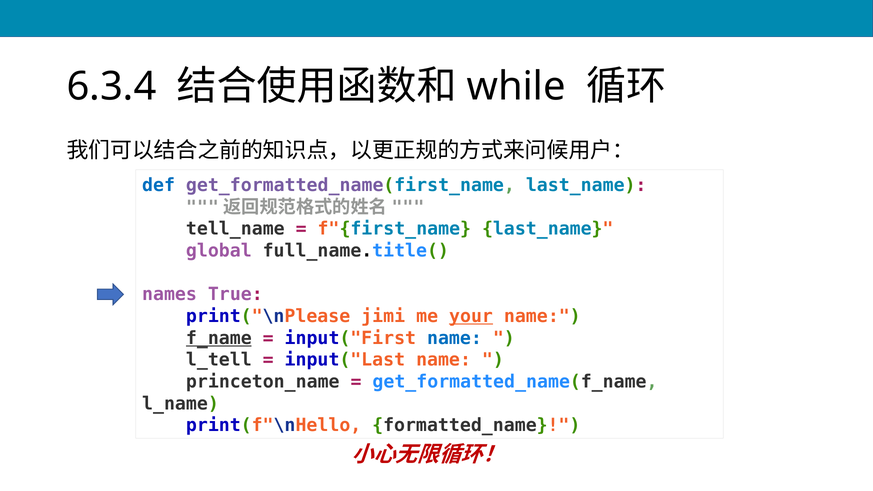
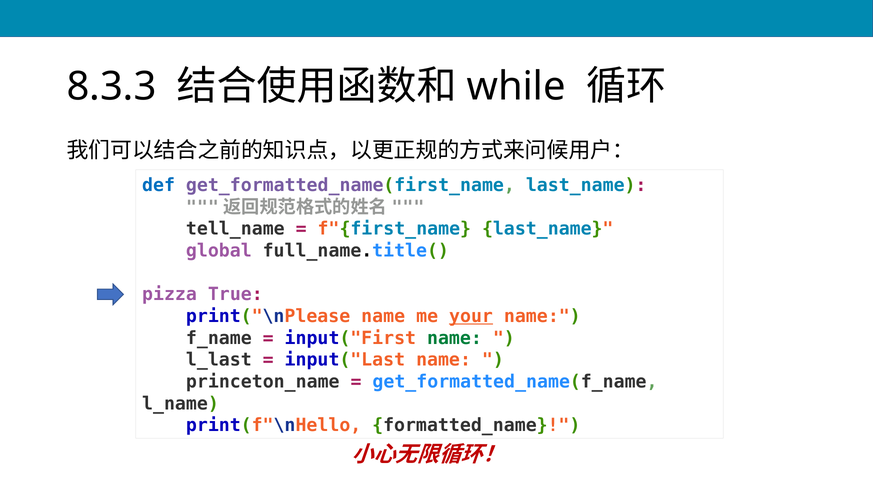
6.3.4: 6.3.4 -> 8.3.3 (112, 87)
names: names -> pizza (170, 294)
print("\nPlease jimi: jimi -> name (383, 316)
f_name underline: present -> none (219, 338)
name colour: blue -> green (454, 338)
l_tell: l_tell -> l_last (219, 360)
